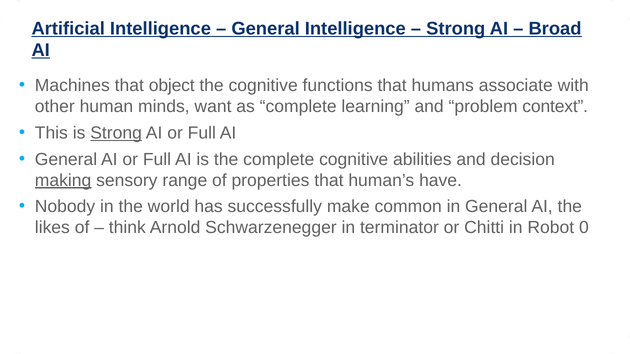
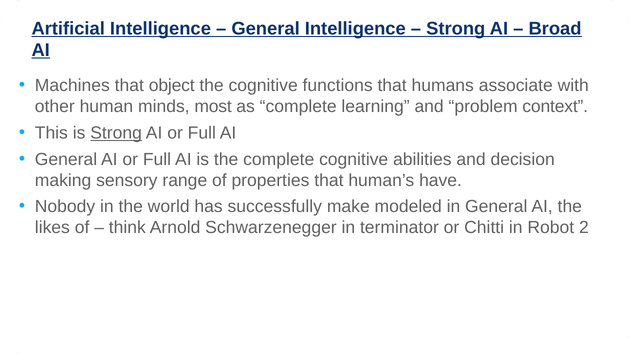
want: want -> most (213, 107)
making underline: present -> none (63, 180)
common: common -> modeled (408, 207)
0: 0 -> 2 (584, 228)
